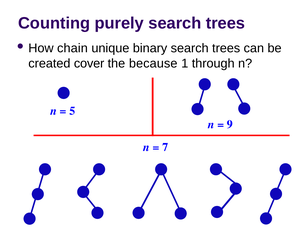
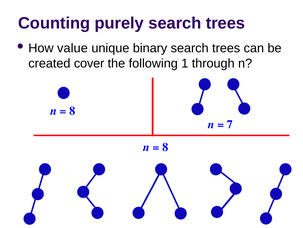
chain: chain -> value (72, 48)
because: because -> following (153, 63)
5: 5 -> 8 (72, 110)
9: 9 -> 7 (230, 124)
7: 7 -> 8 (165, 147)
